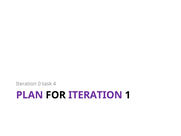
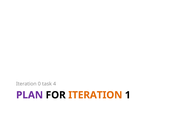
ITERATION colour: purple -> orange (95, 95)
